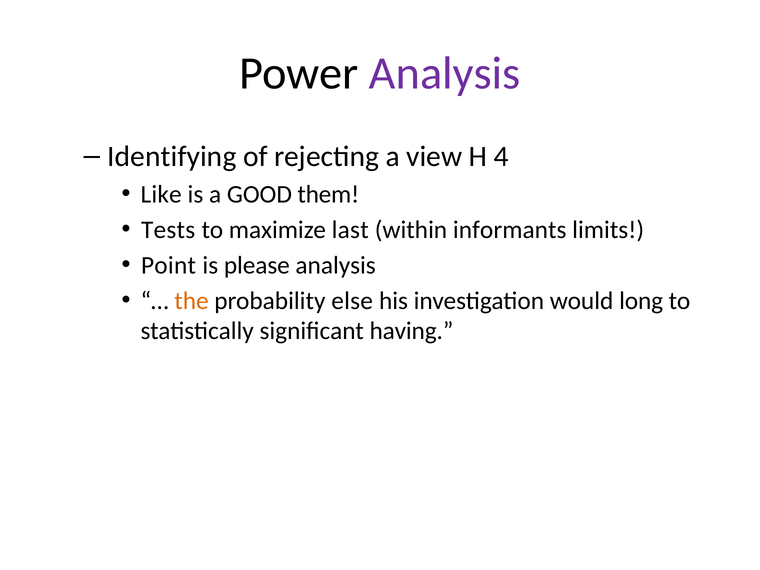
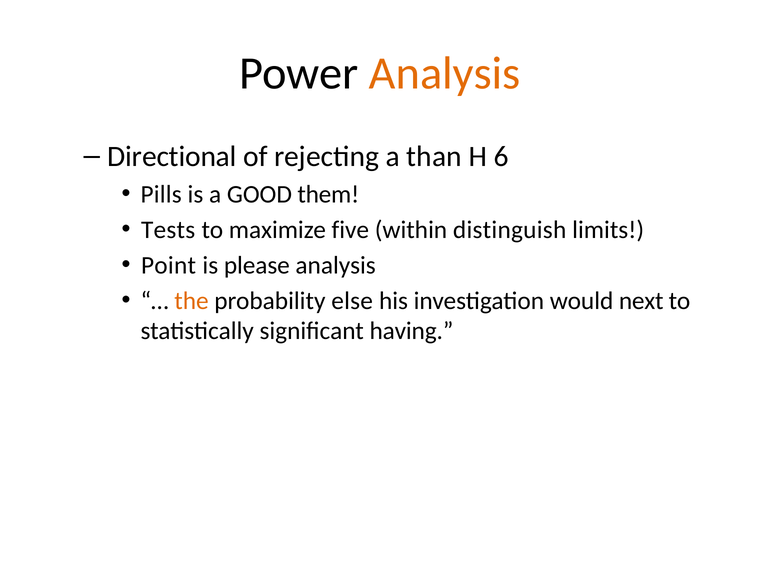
Analysis colour: purple -> orange (445, 74)
Identifying: Identifying -> Directional (172, 157)
view: view -> than (434, 157)
4: 4 -> 6 (501, 157)
Like: Like -> Pills (161, 194)
last: last -> five (350, 230)
informants: informants -> distinguish (510, 230)
long: long -> next (641, 301)
